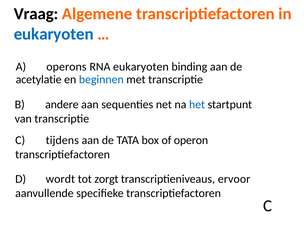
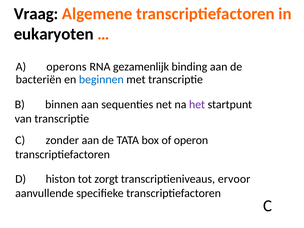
eukaryoten colour: blue -> black (54, 34)
RNA eukaryoten: eukaryoten -> gezamenlijk (141, 67)
acetylatie: acetylatie -> bacteriën (39, 80)
andere: andere -> binnen (62, 104)
het colour: blue -> purple (197, 104)
tijdens: tijdens -> zonder (62, 140)
wordt: wordt -> histon (60, 179)
